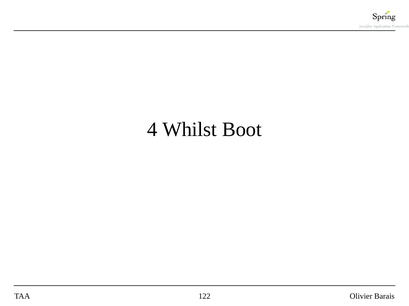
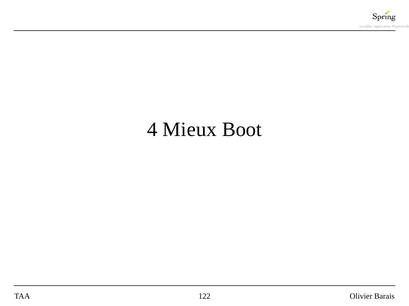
Whilst: Whilst -> Mieux (190, 130)
